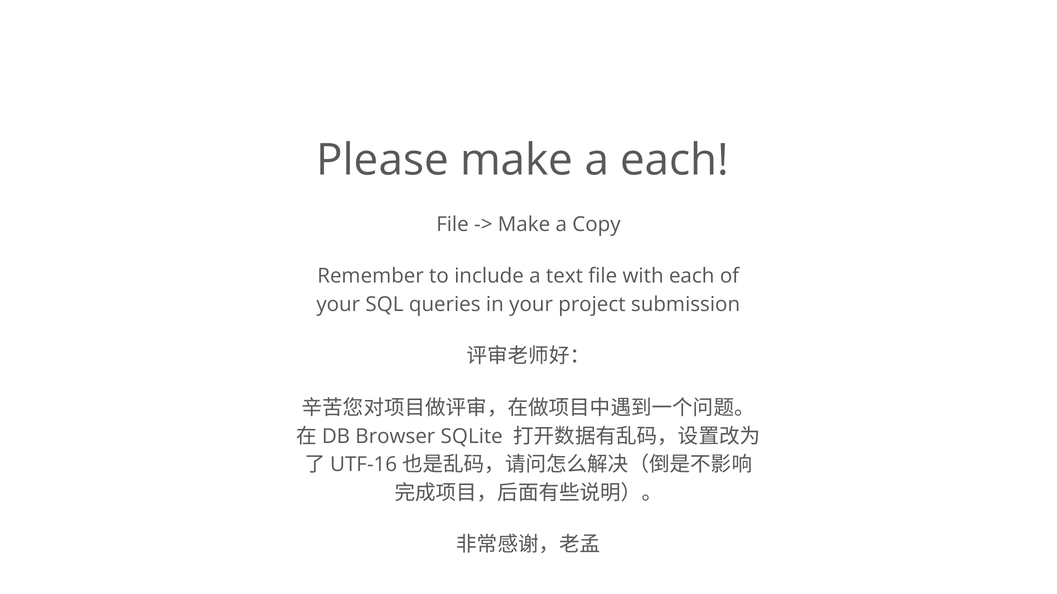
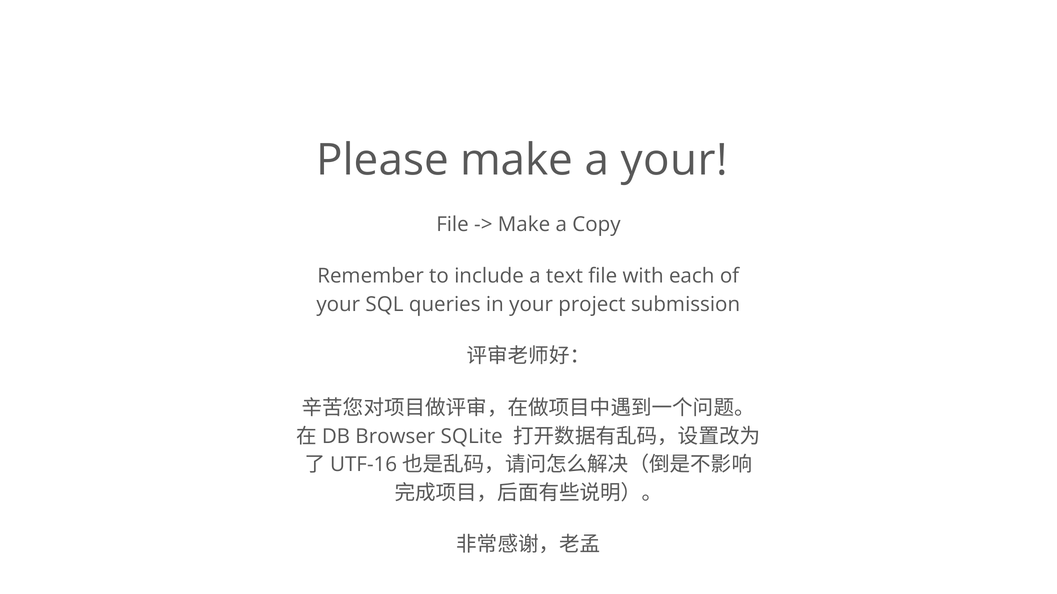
a each: each -> your (674, 160)
